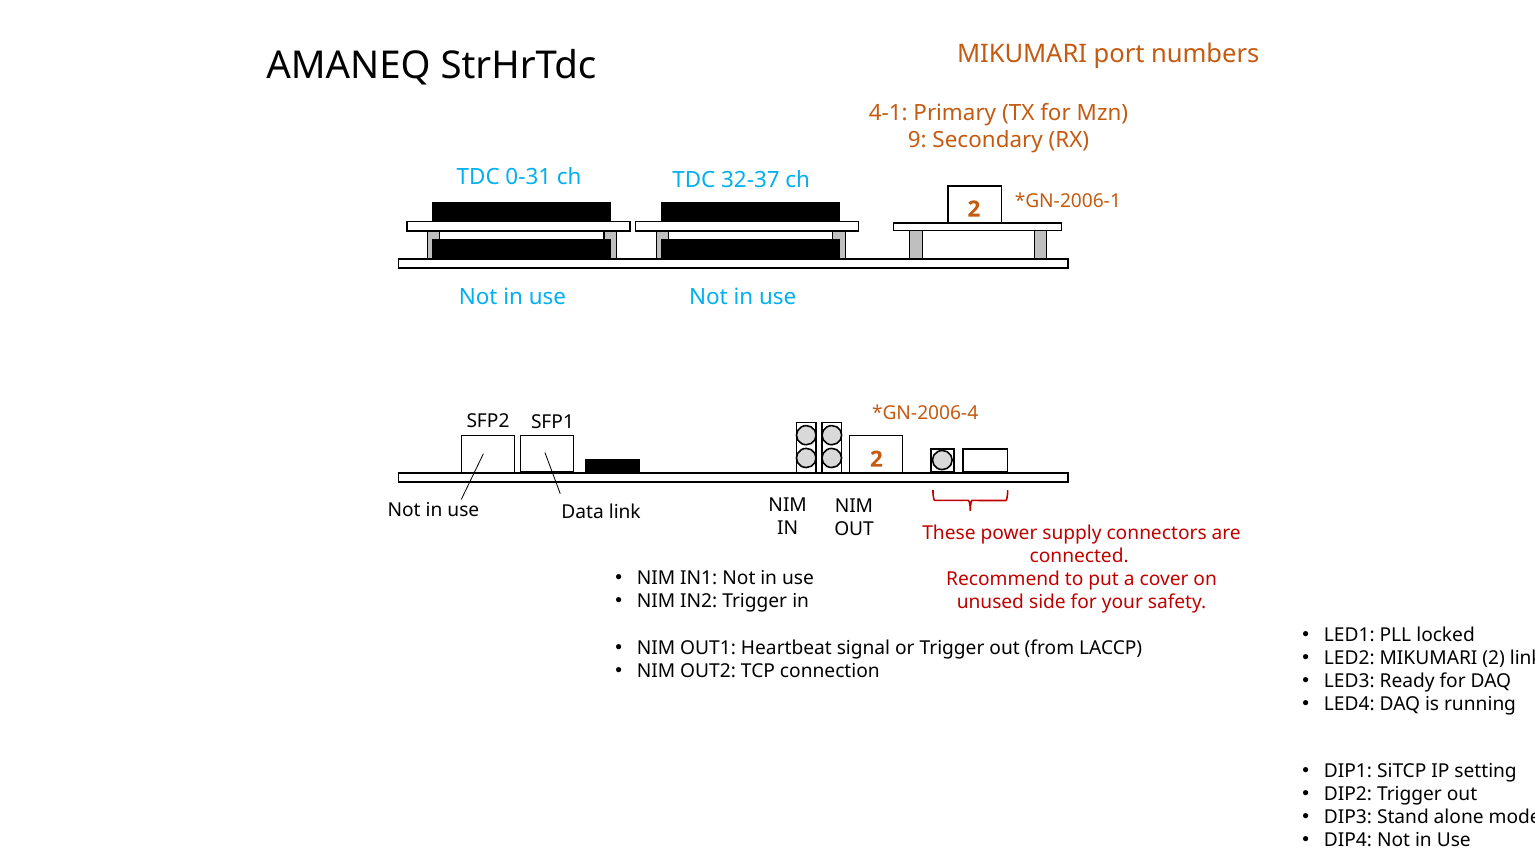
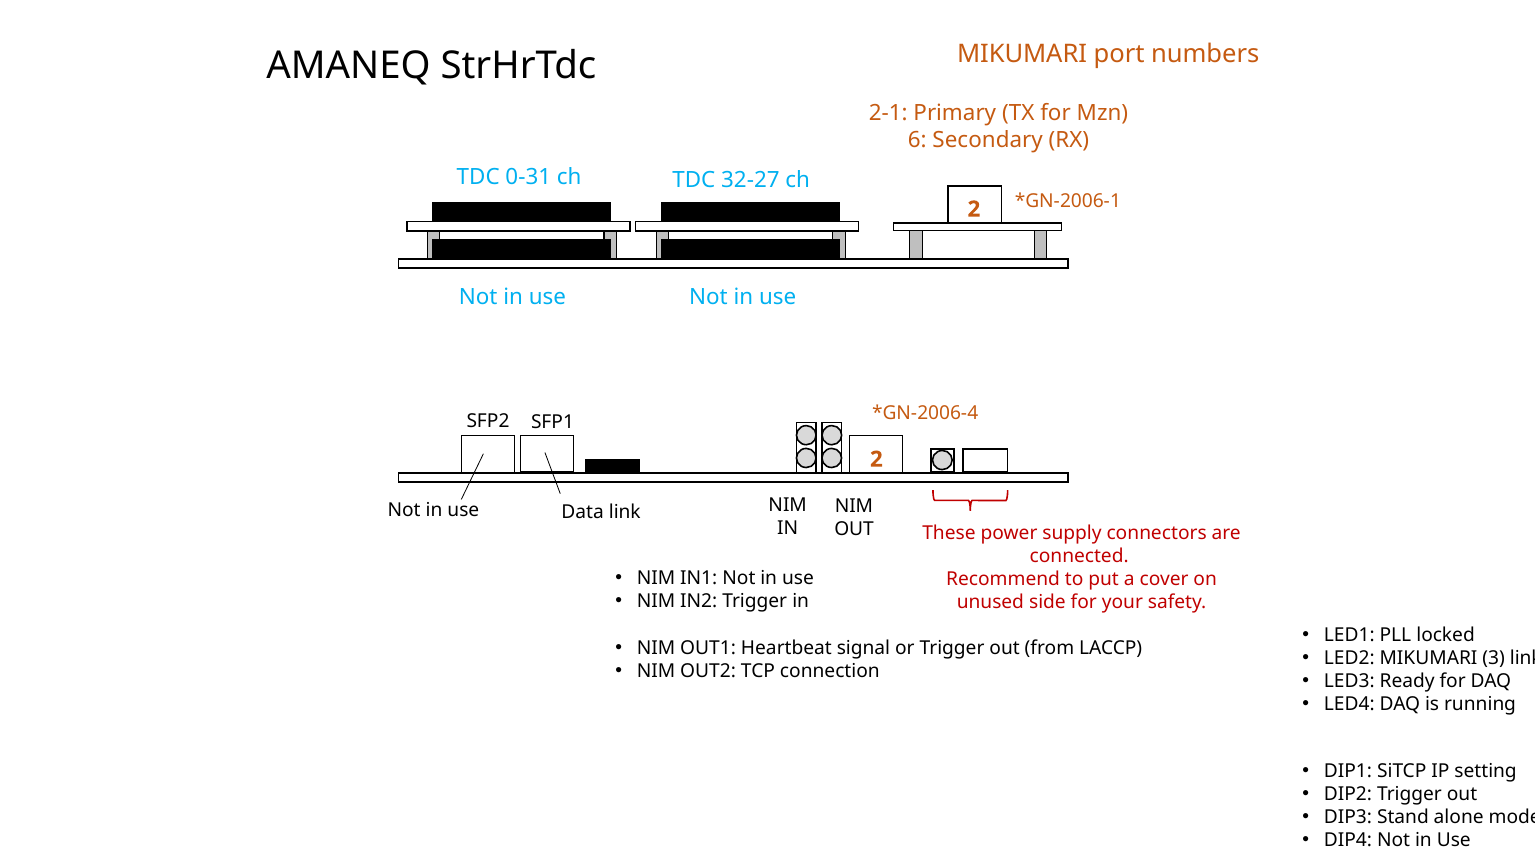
4-1: 4-1 -> 2-1 (888, 113)
9: 9 -> 6 (917, 140)
32-37: 32-37 -> 32-27 (750, 180)
MIKUMARI 2: 2 -> 3 (1494, 658)
